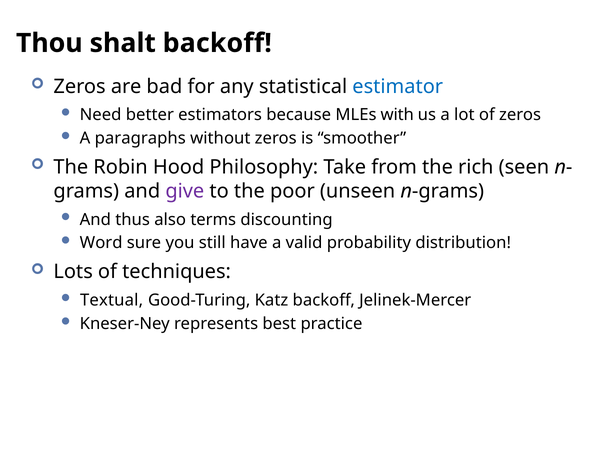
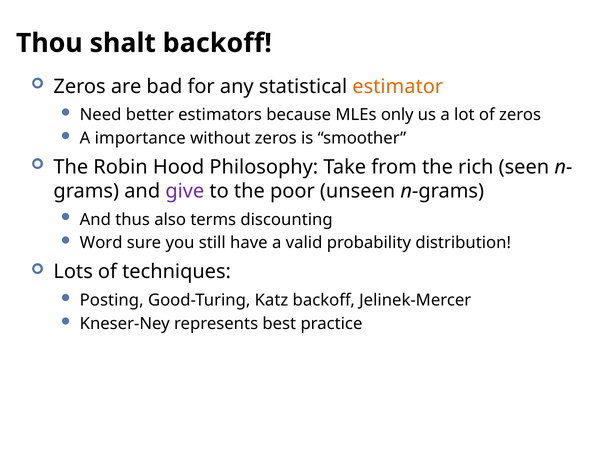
estimator colour: blue -> orange (398, 86)
with: with -> only (397, 115)
paragraphs: paragraphs -> importance (140, 138)
Textual: Textual -> Posting (112, 300)
